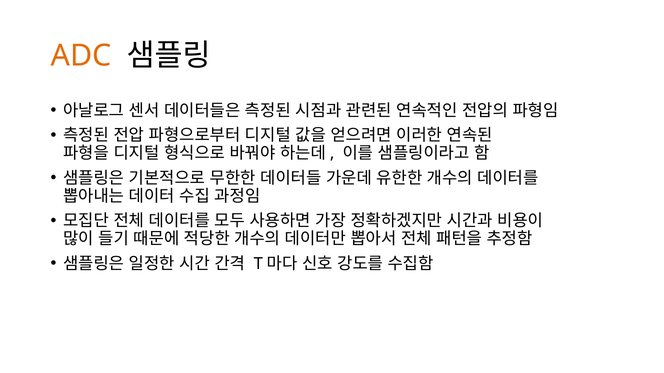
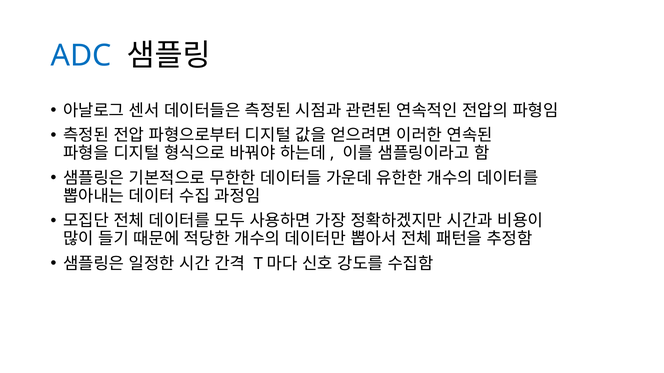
ADC colour: orange -> blue (81, 56)
